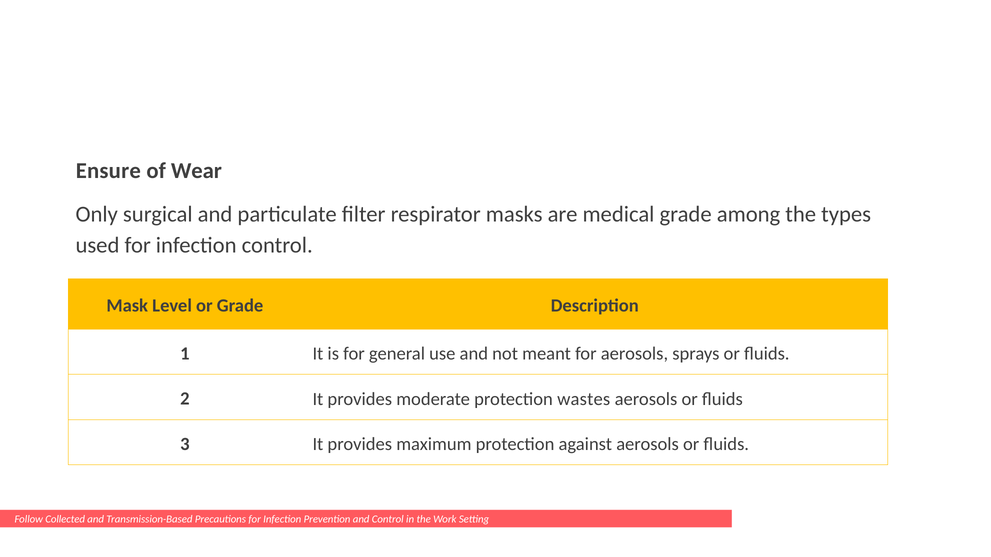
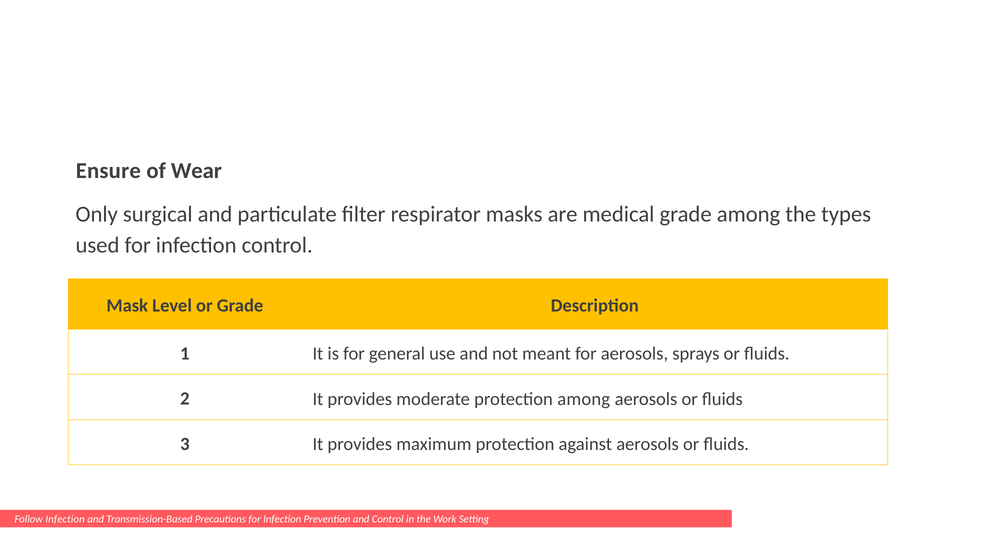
protection wastes: wastes -> among (584, 399)
Follow Collected: Collected -> Infection (65, 520)
